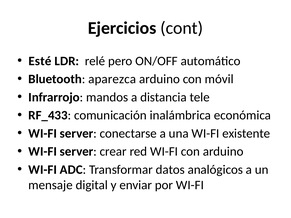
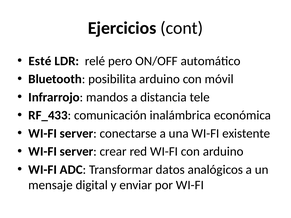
aparezca: aparezca -> posibilita (112, 79)
